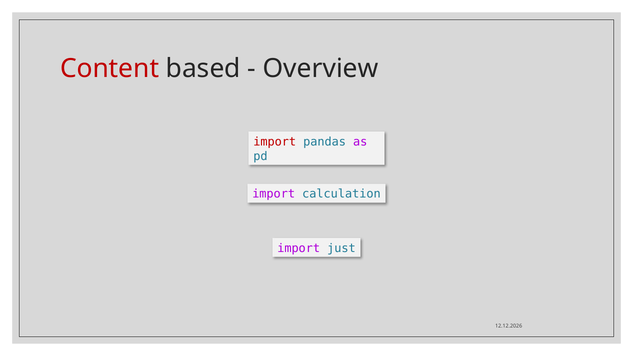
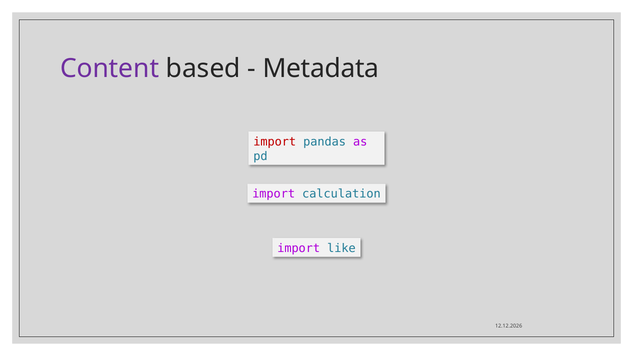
Content colour: red -> purple (110, 69)
Overview: Overview -> Metadata (321, 69)
just: just -> like (341, 248)
